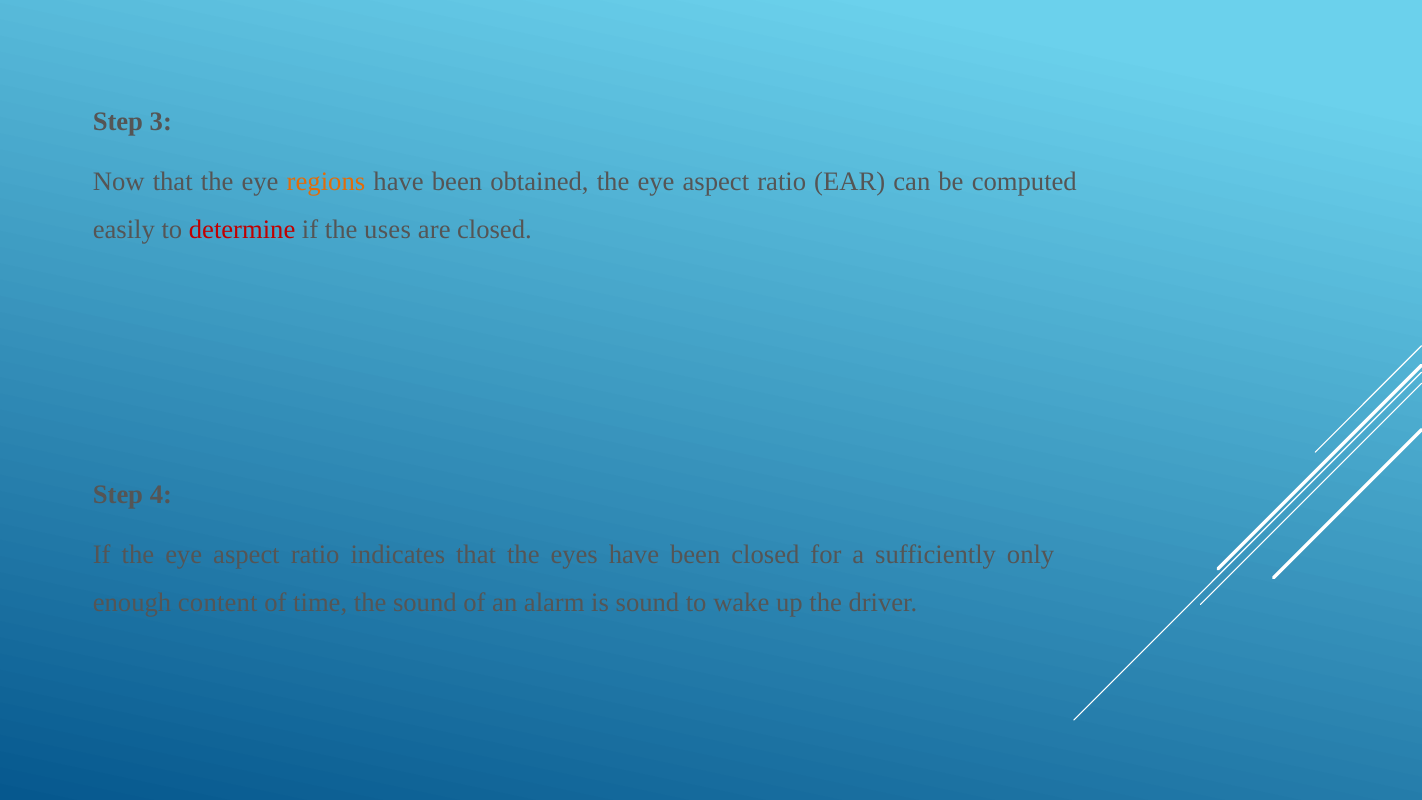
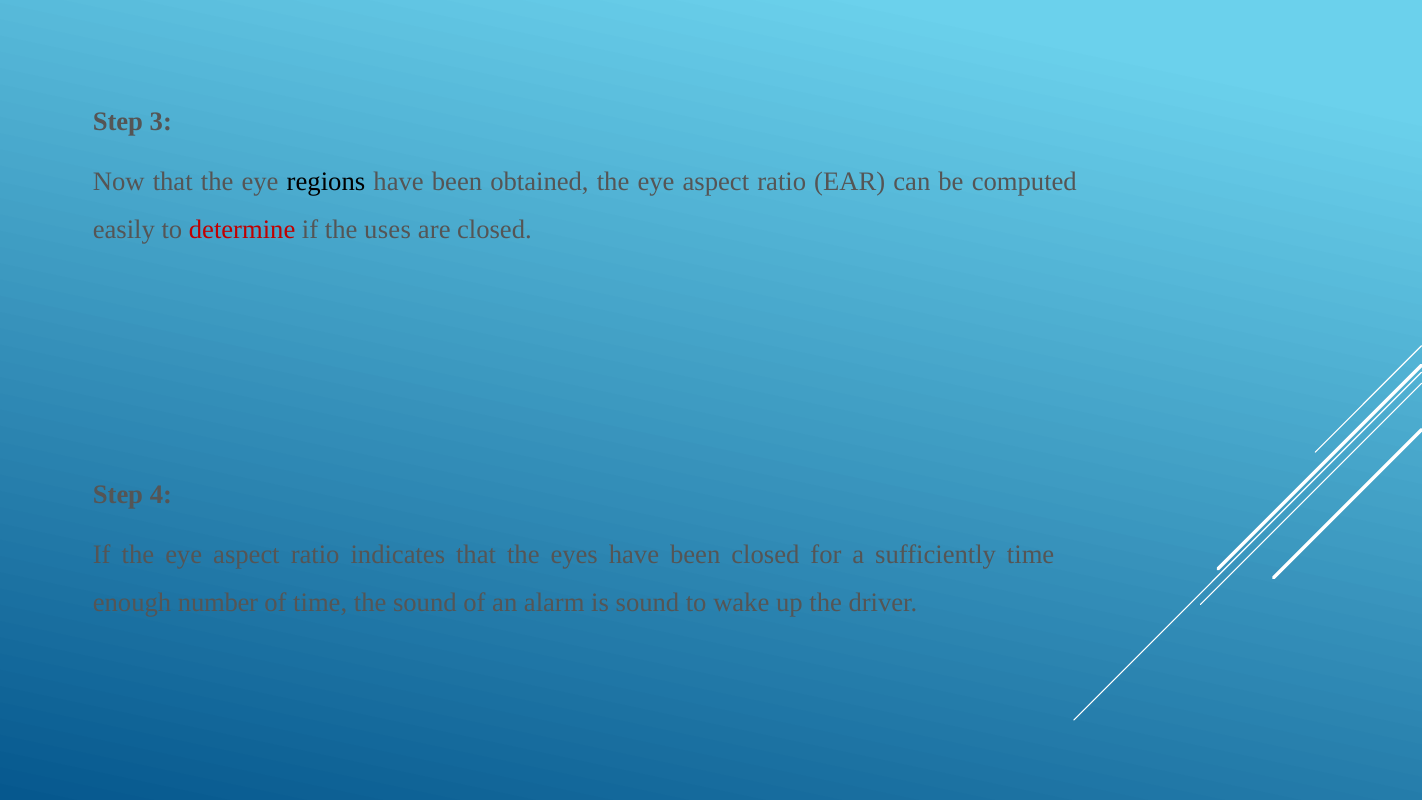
regions colour: orange -> black (326, 182)
sufficiently only: only -> time (1031, 554)
content: content -> number (218, 602)
